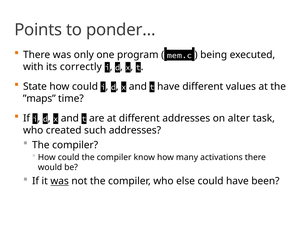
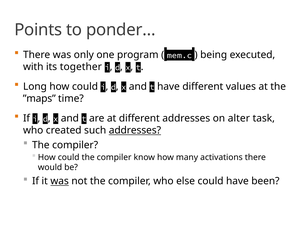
correctly: correctly -> together (81, 67)
State: State -> Long (35, 86)
addresses underline: none -> present (135, 130)
